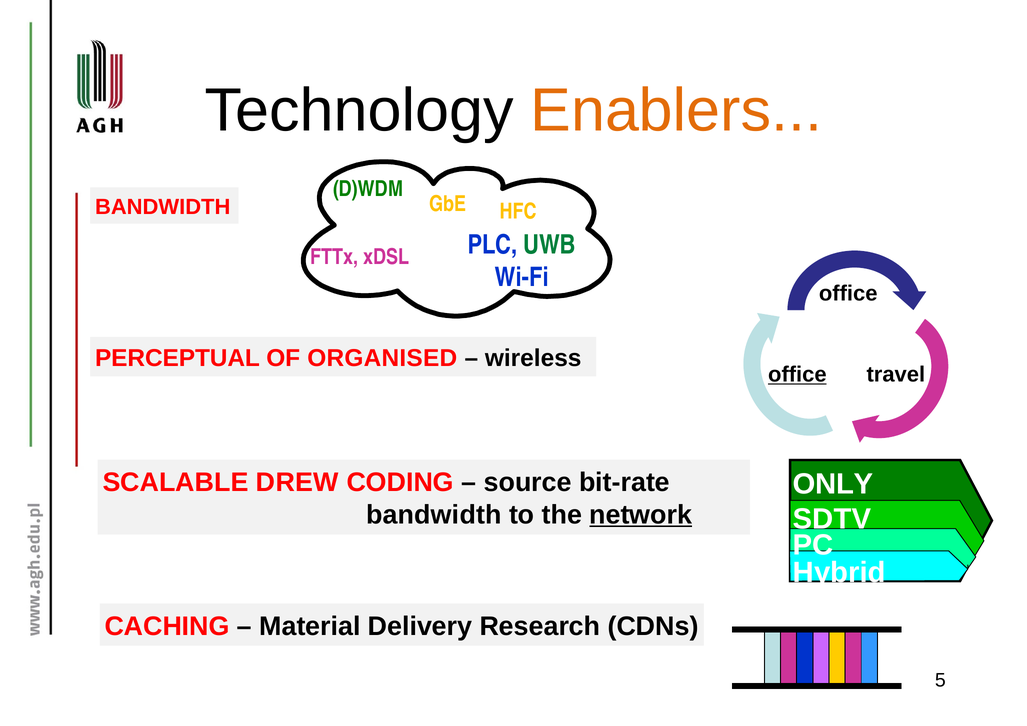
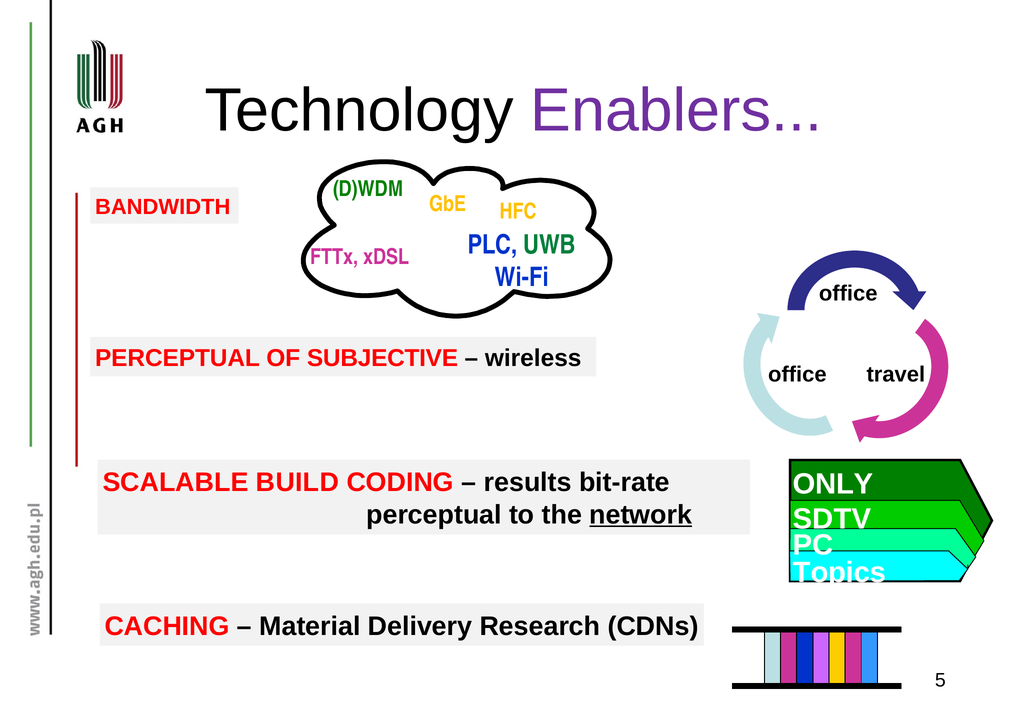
Enablers colour: orange -> purple (676, 110)
ORGANISED: ORGANISED -> SUBJECTIVE (383, 358)
office underline: present -> none (797, 375)
DREW: DREW -> BUILD (297, 483)
source: source -> results (528, 483)
bandwidth: bandwidth -> perceptual (434, 515)
Hybrid: Hybrid -> Topics (839, 573)
